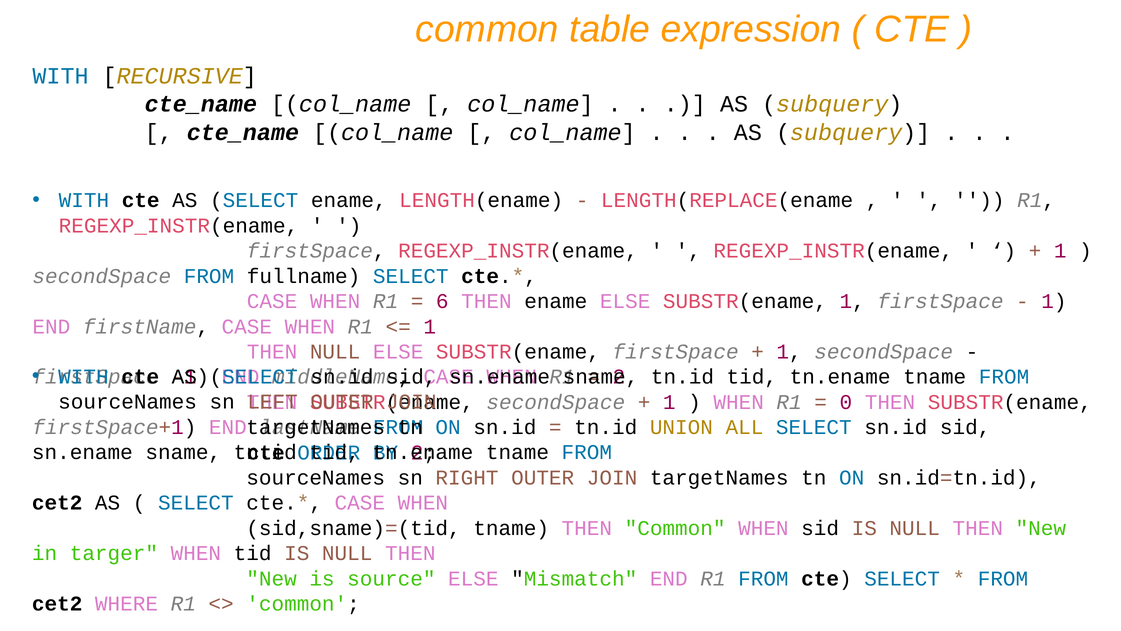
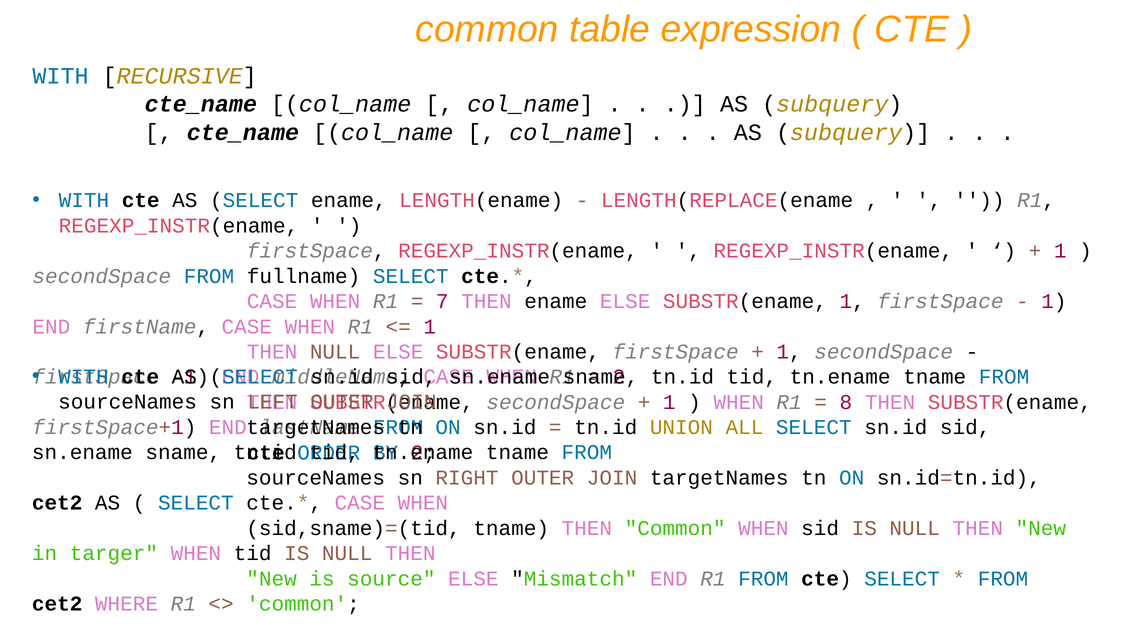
6: 6 -> 7 (442, 301)
0: 0 -> 8 (846, 402)
